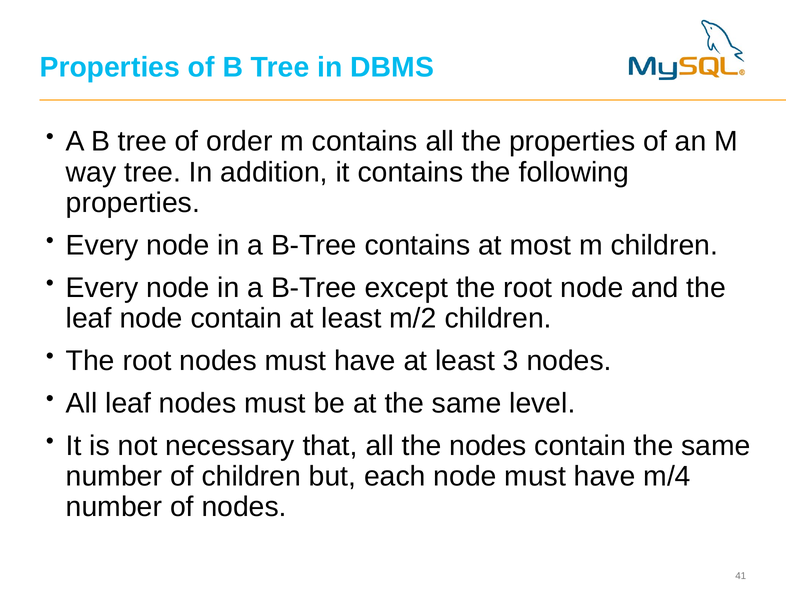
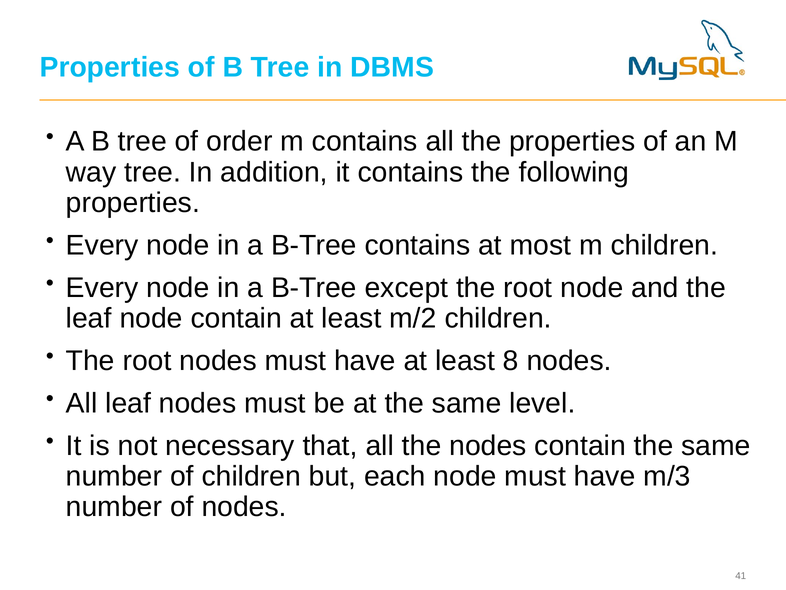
3: 3 -> 8 (511, 361)
m/4: m/4 -> m/3 (667, 476)
